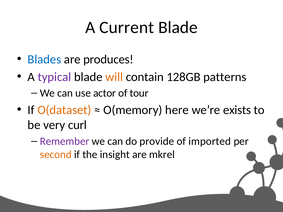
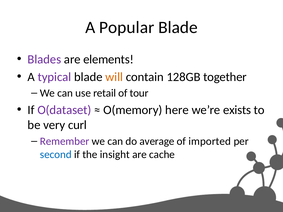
Current: Current -> Popular (127, 27)
Blades colour: blue -> purple (44, 59)
produces: produces -> elements (108, 59)
patterns: patterns -> together (225, 77)
actor: actor -> retail (105, 93)
O(dataset colour: orange -> purple (64, 110)
provide: provide -> average (157, 141)
second colour: orange -> blue (56, 155)
mkrel: mkrel -> cache (162, 155)
